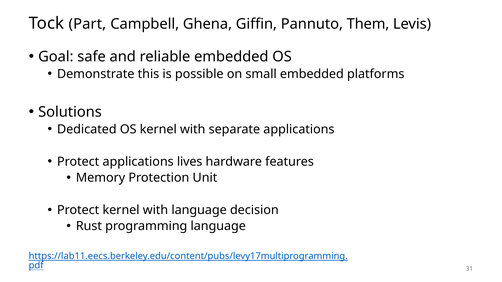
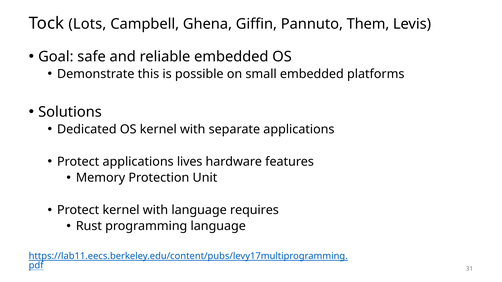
Part: Part -> Lots (87, 24)
decision: decision -> requires (254, 210)
